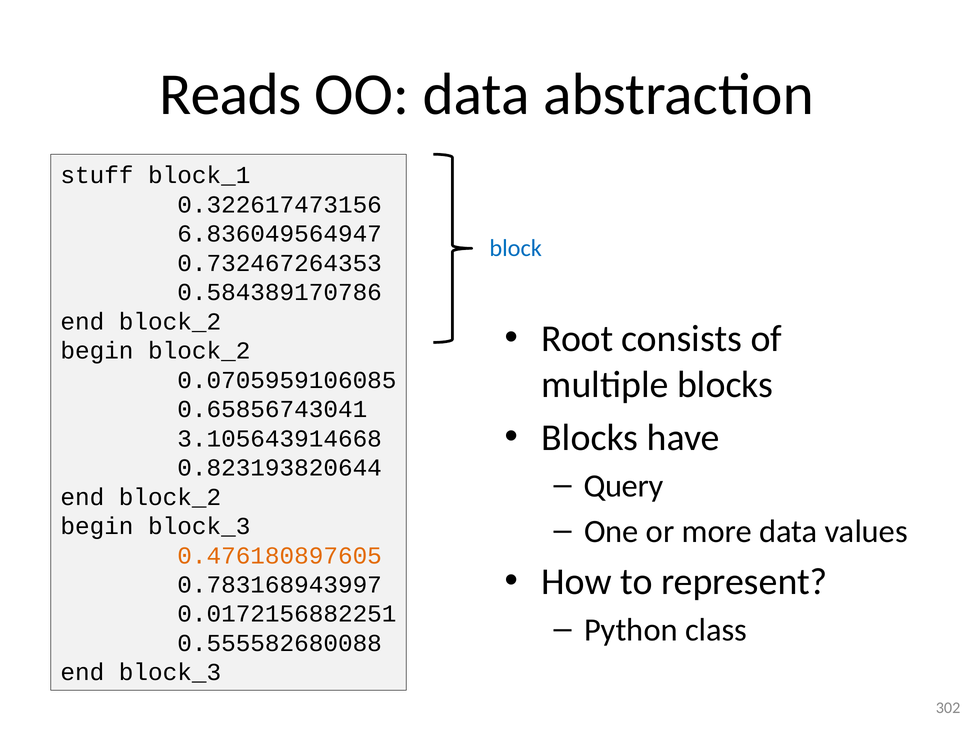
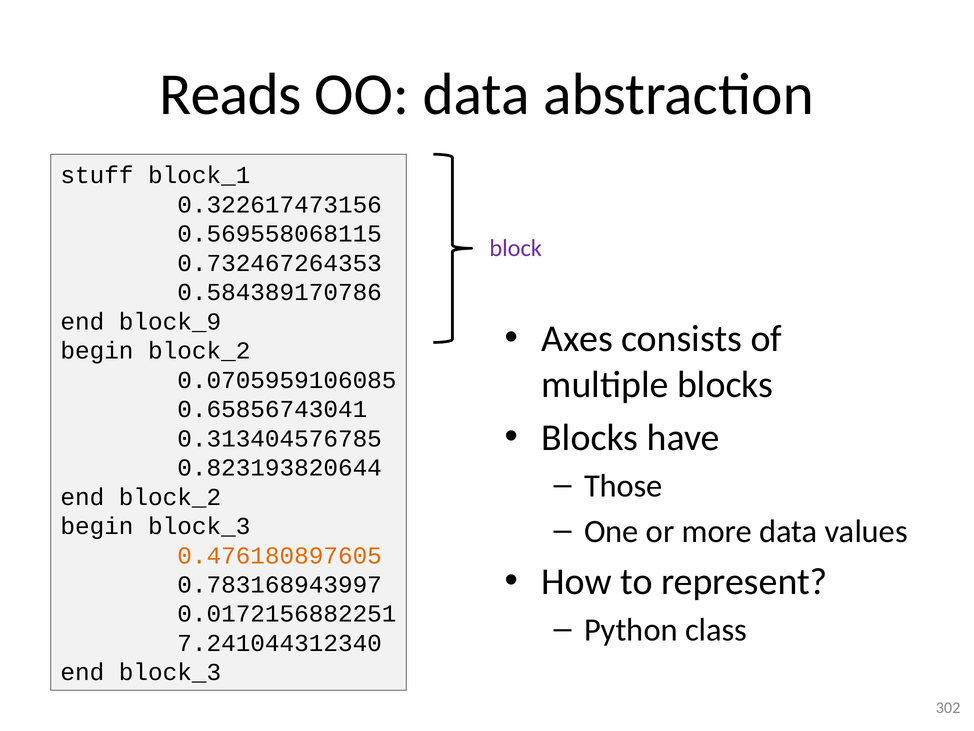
6.836049564947: 6.836049564947 -> 0.569558068115 (280, 234)
block colour: blue -> purple (516, 248)
block_2: block_2 -> block_9 (170, 321)
Root: Root -> Axes (577, 339)
3.105643914668: 3.105643914668 -> 0.313404576785 (280, 438)
Query: Query -> Those (623, 486)
0.555582680088: 0.555582680088 -> 7.241044312340 (280, 643)
